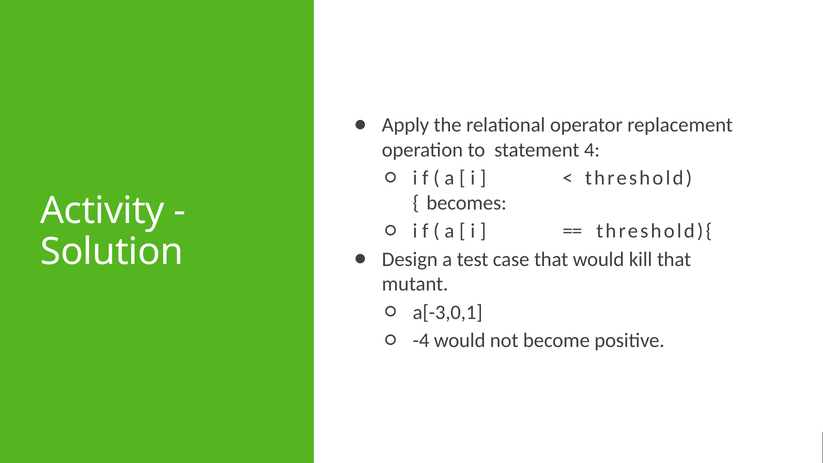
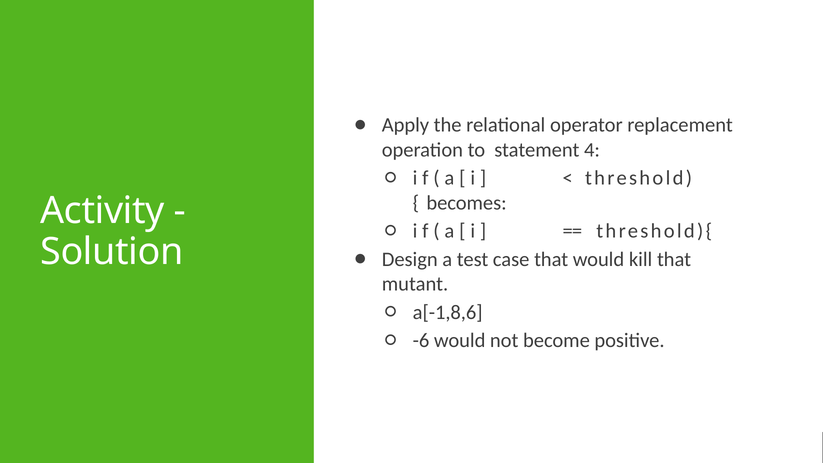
a[-3,0,1: a[-3,0,1 -> a[-1,8,6 (448, 312)
-4: -4 -> -6 (421, 341)
